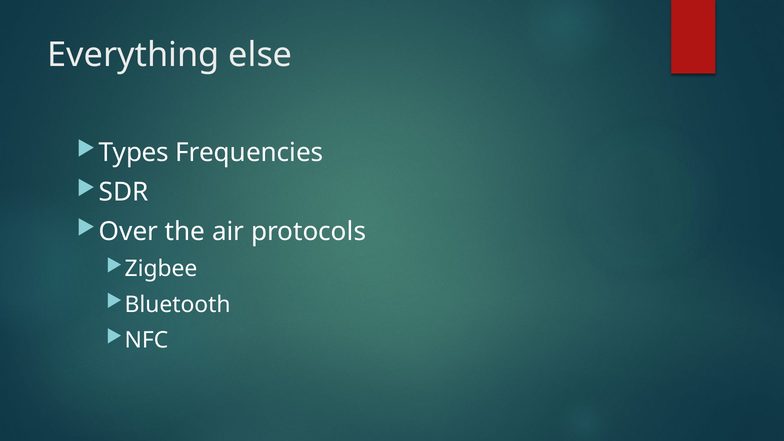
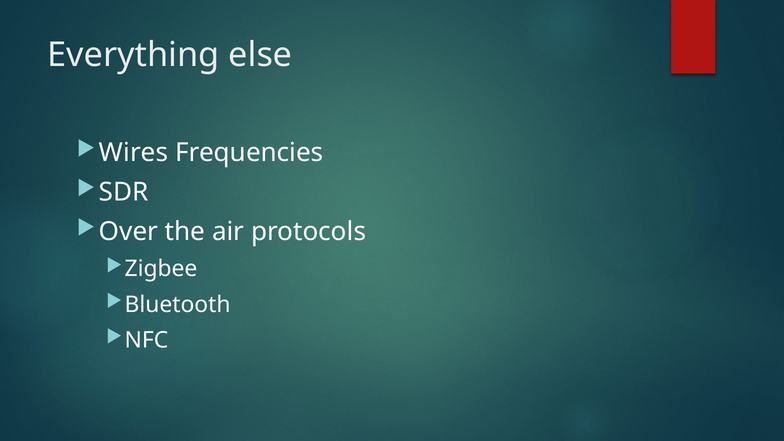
Types: Types -> Wires (134, 152)
